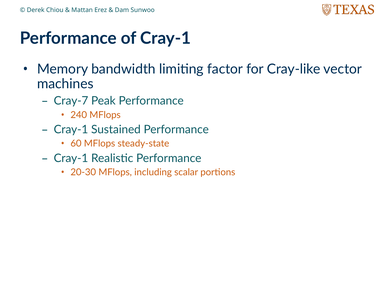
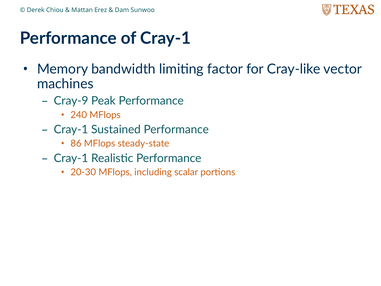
Cray-7: Cray-7 -> Cray-9 (71, 101)
60: 60 -> 86 (76, 143)
